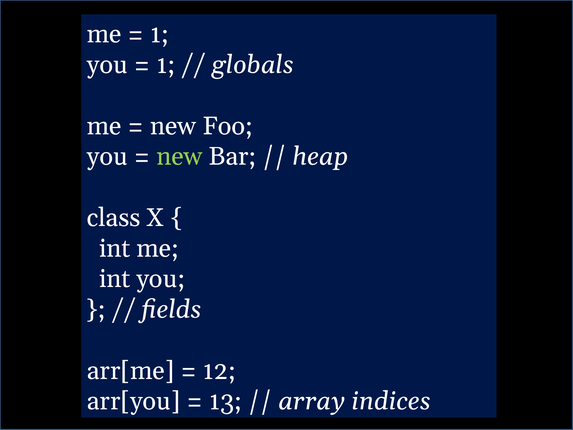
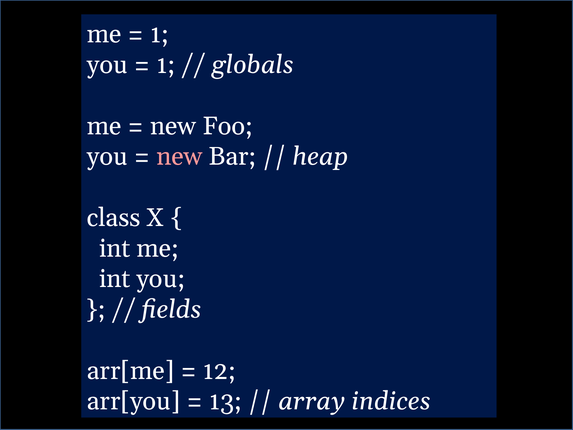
new colour: light green -> pink (179, 156)
